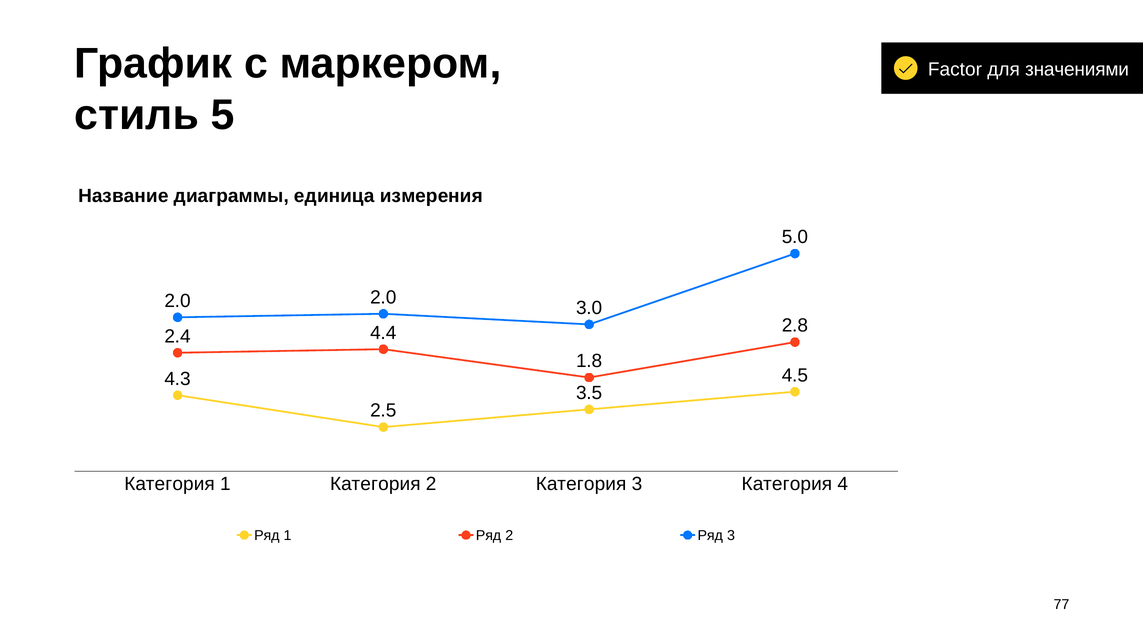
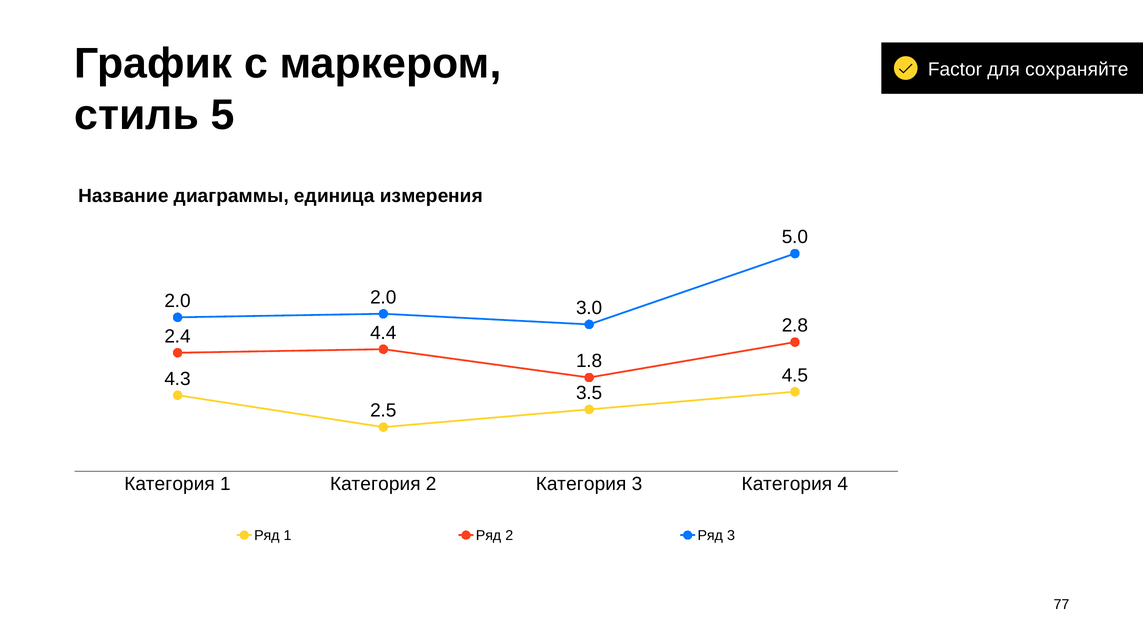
значениями: значениями -> сохраняйте (1077, 70)
